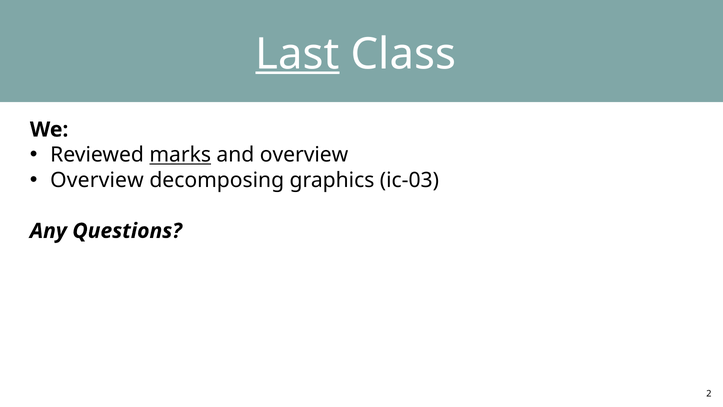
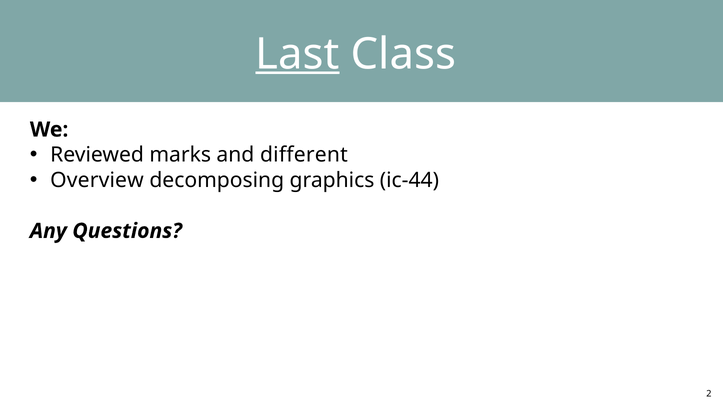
marks underline: present -> none (180, 155)
and overview: overview -> different (304, 155)
ic-03: ic-03 -> ic-44 (409, 180)
